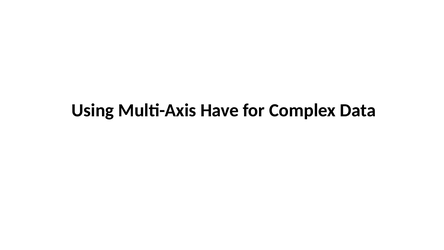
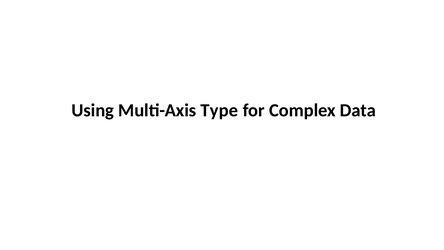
Have: Have -> Type (219, 110)
